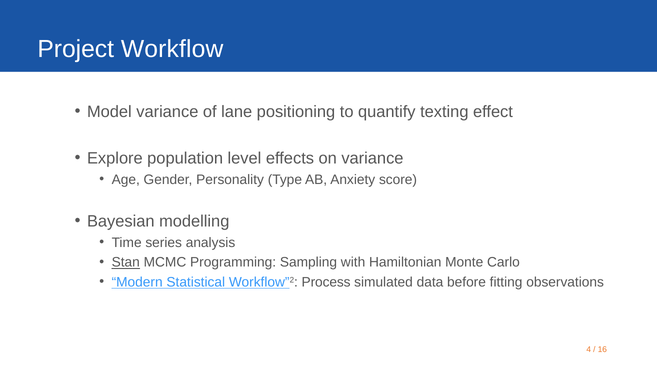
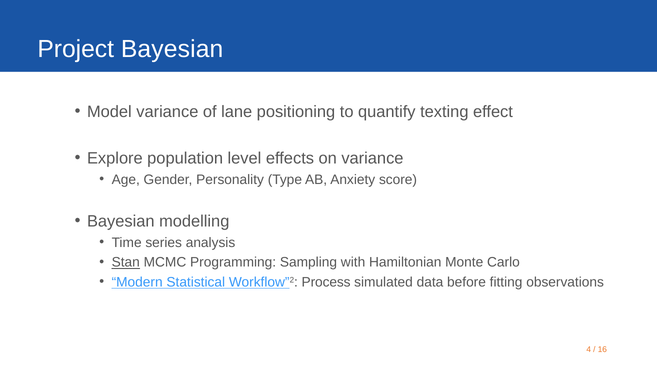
Project Workflow: Workflow -> Bayesian (172, 49)
